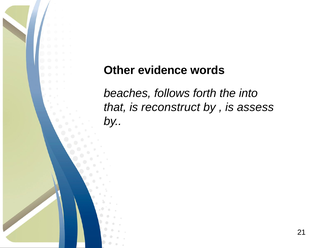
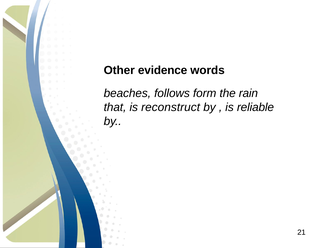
forth: forth -> form (205, 93)
into: into -> rain (248, 93)
assess: assess -> reliable (255, 107)
